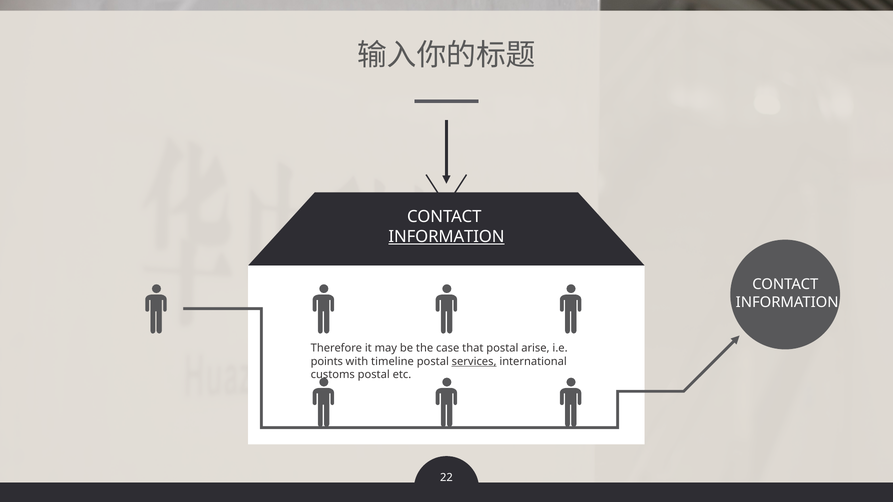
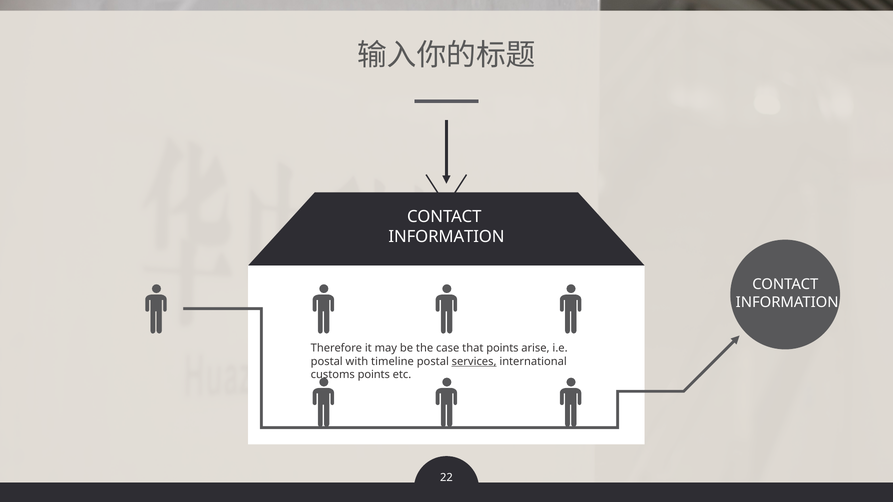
INFORMATION underline: present -> none (447, 237)
that postal: postal -> points (502, 348)
points: points -> postal (327, 362)
customs postal: postal -> points (374, 375)
